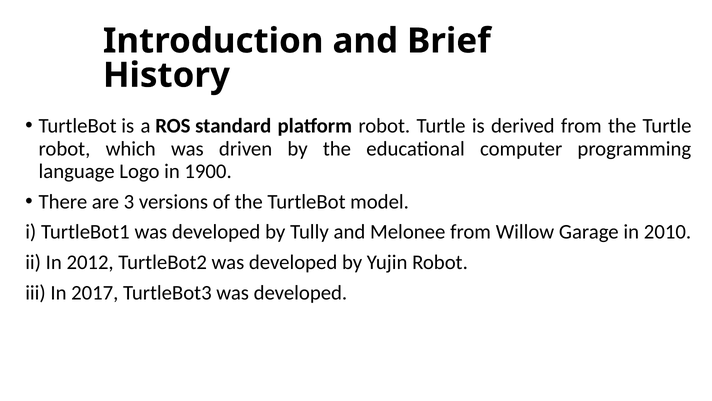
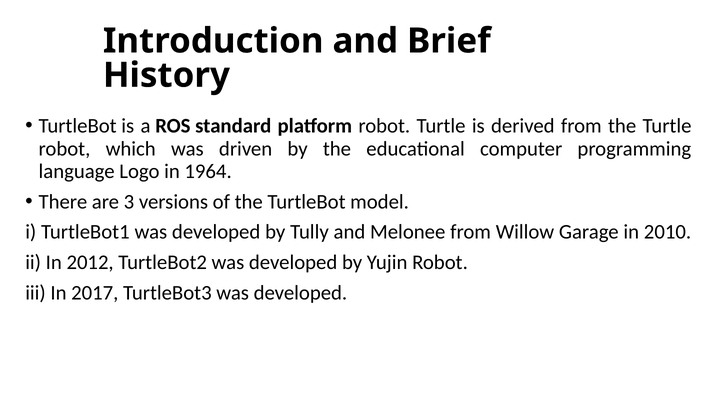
1900: 1900 -> 1964 (208, 171)
